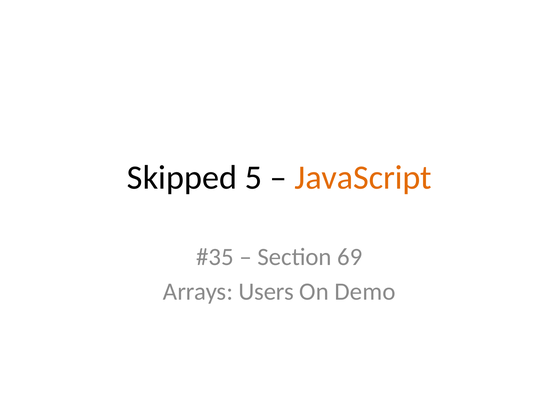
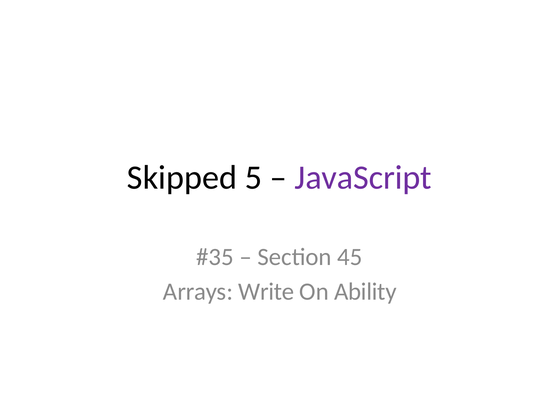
JavaScript colour: orange -> purple (363, 178)
69: 69 -> 45 (350, 257)
Users: Users -> Write (266, 292)
Demo: Demo -> Ability (365, 292)
